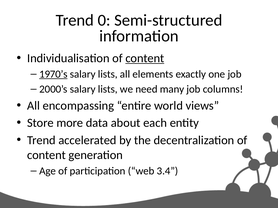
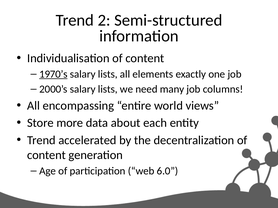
0: 0 -> 2 (104, 20)
content underline: present -> none (145, 58)
3.4: 3.4 -> 6.0 (168, 171)
